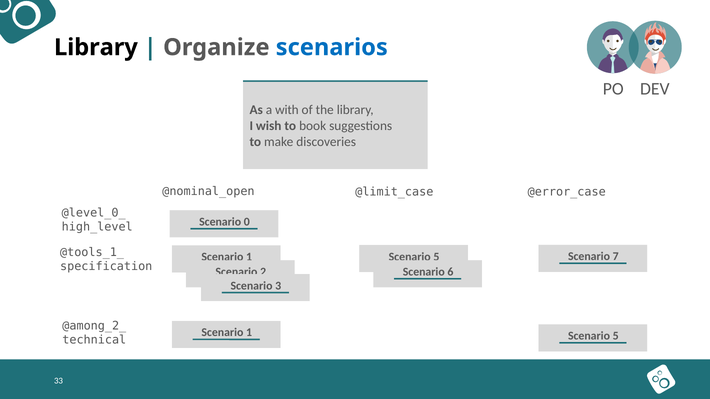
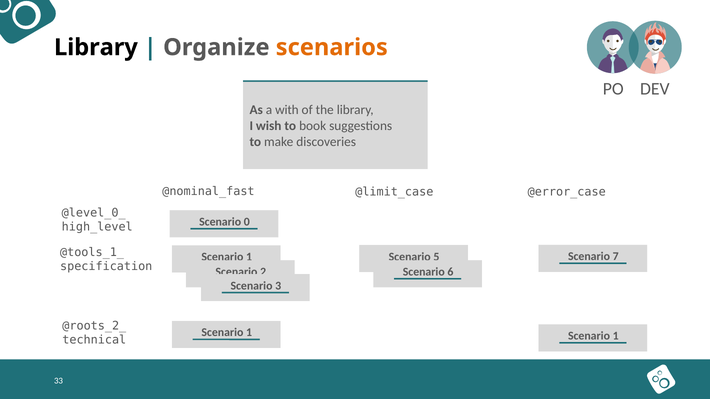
scenarios colour: blue -> orange (332, 47)
@nominal_open: @nominal_open -> @nominal_fast (208, 191)
@among_2_: @among_2_ -> @roots_2_ (94, 326)
5: 5 -> 1 (616, 336)
